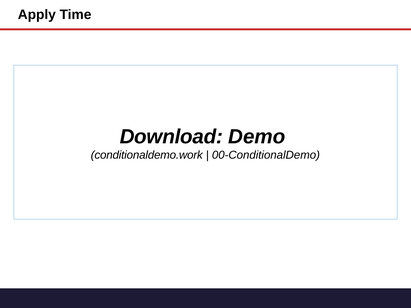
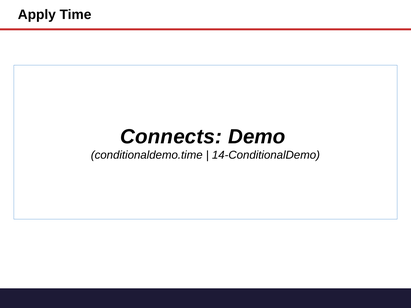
Download: Download -> Connects (171, 137)
conditionaldemo.work: conditionaldemo.work -> conditionaldemo.time (147, 155)
00-ConditionalDemo: 00-ConditionalDemo -> 14-ConditionalDemo (266, 155)
